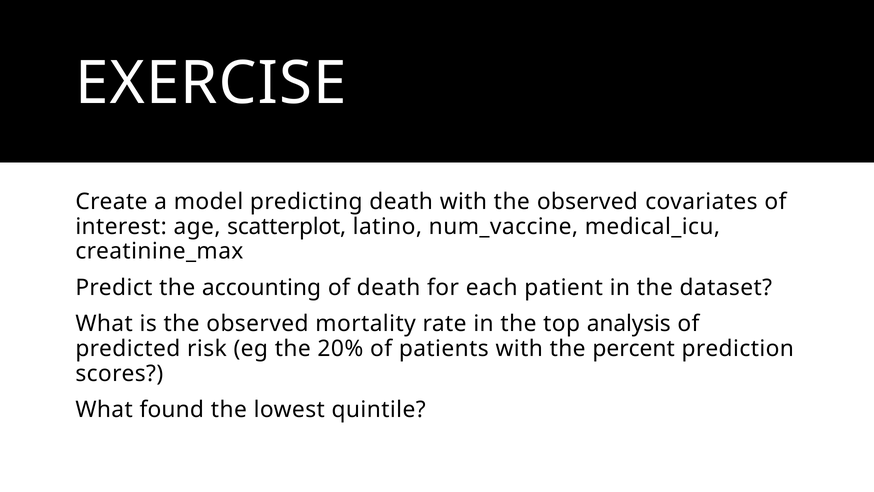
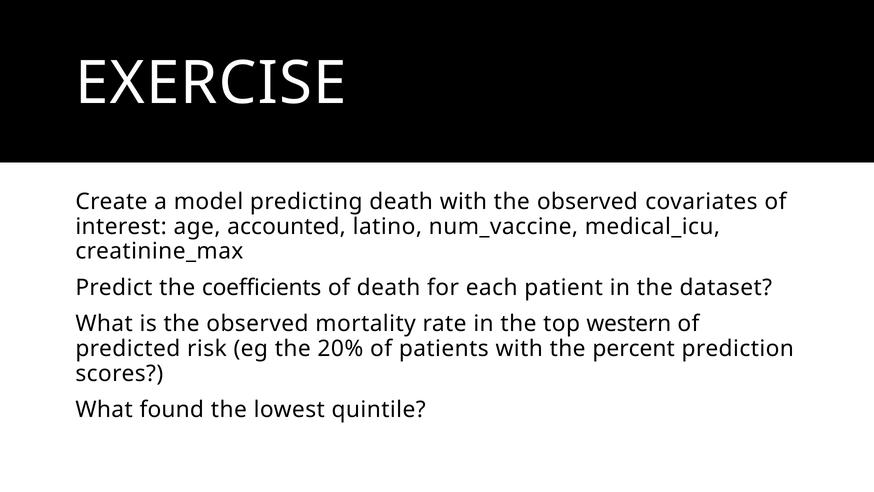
scatterplot: scatterplot -> accounted (287, 226)
accounting: accounting -> coefficients (262, 287)
analysis: analysis -> western (629, 324)
